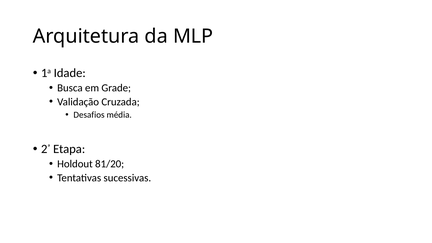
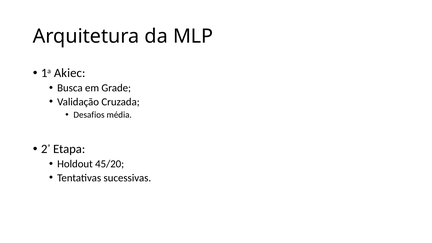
Idade: Idade -> Akiec (70, 73)
81/20: 81/20 -> 45/20 (110, 164)
